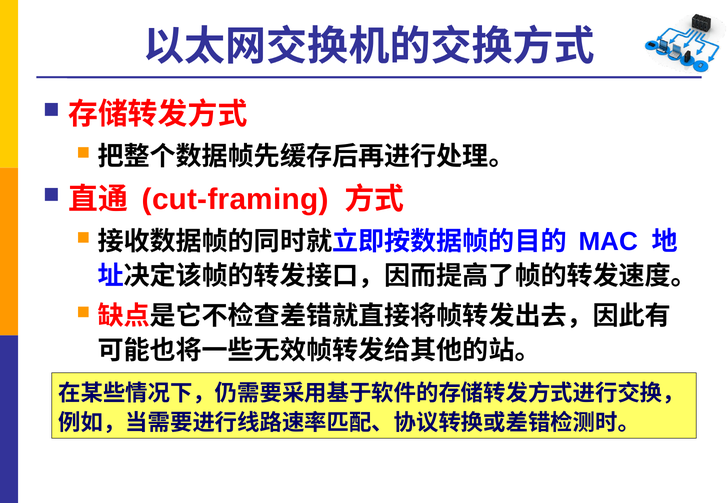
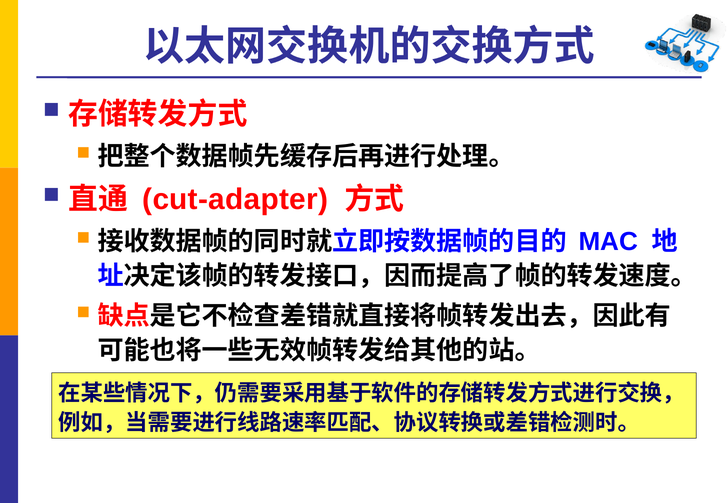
cut-framing: cut-framing -> cut-adapter (235, 200)
